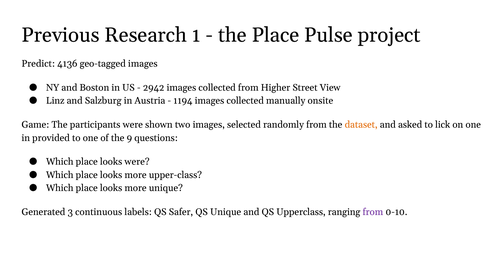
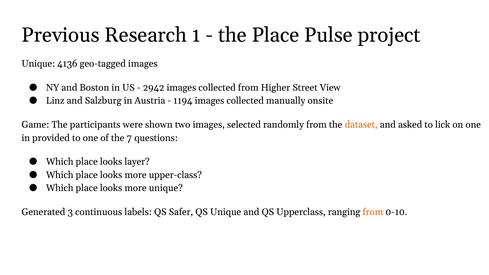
Predict: Predict -> Unique (38, 64)
9: 9 -> 7 (129, 138)
looks were: were -> layer (137, 162)
from colour: purple -> orange (373, 212)
